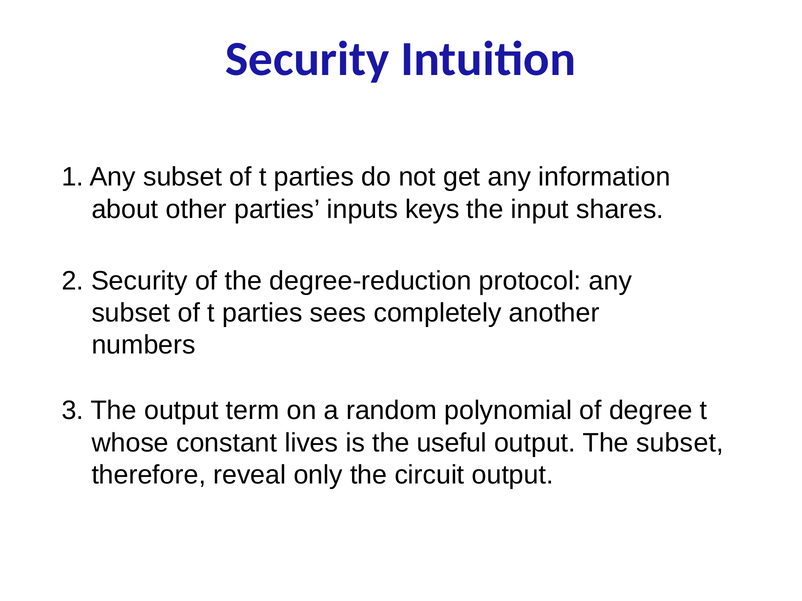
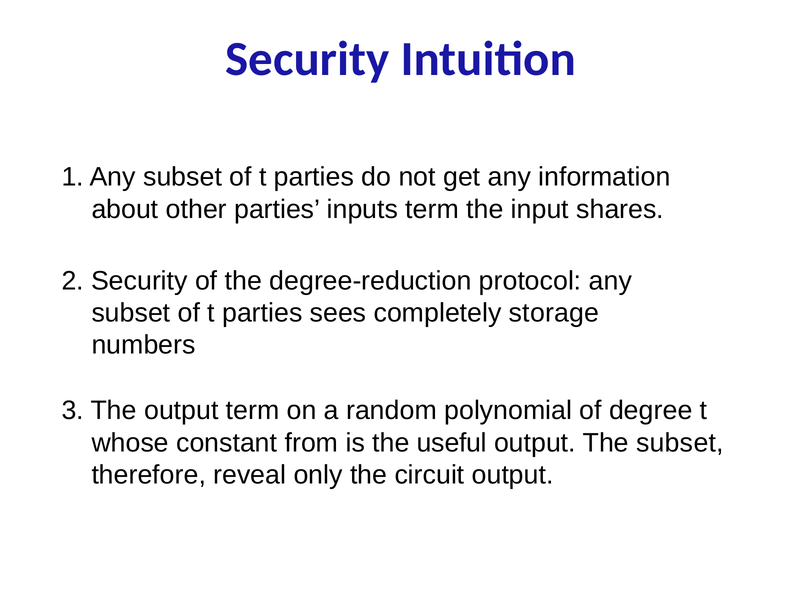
inputs keys: keys -> term (432, 209)
another: another -> storage (554, 313)
lives: lives -> from (311, 443)
